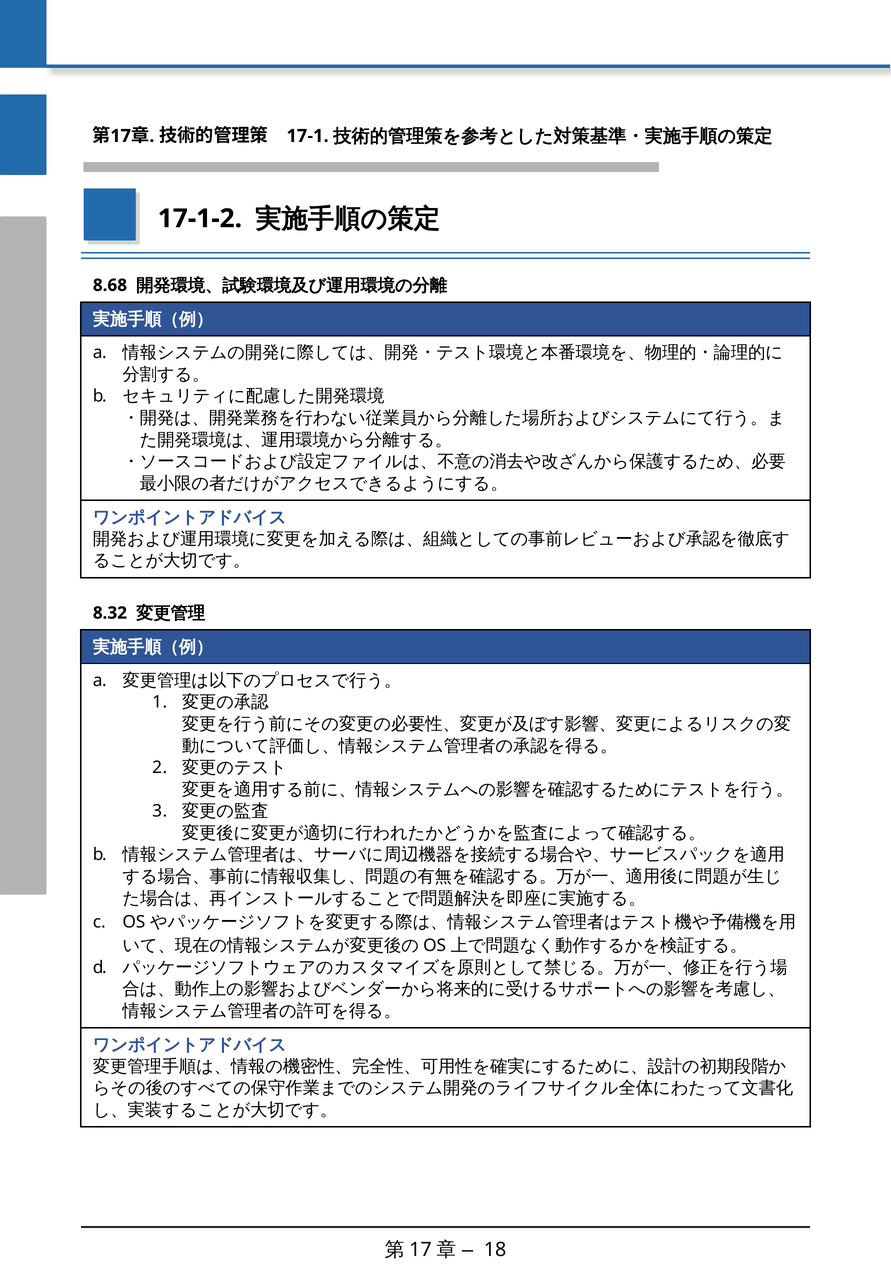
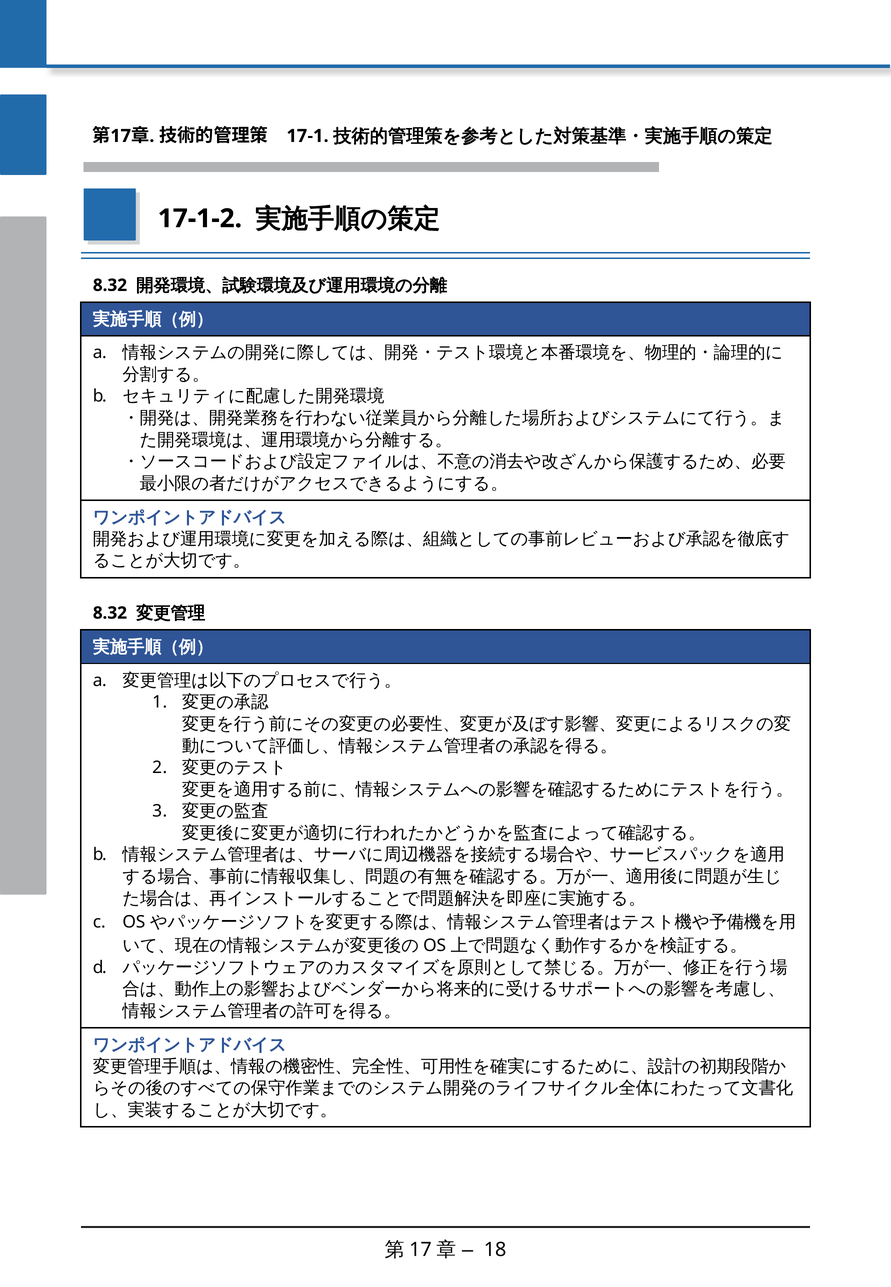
8.68: 8.68 -> 8.32 (110, 285)
